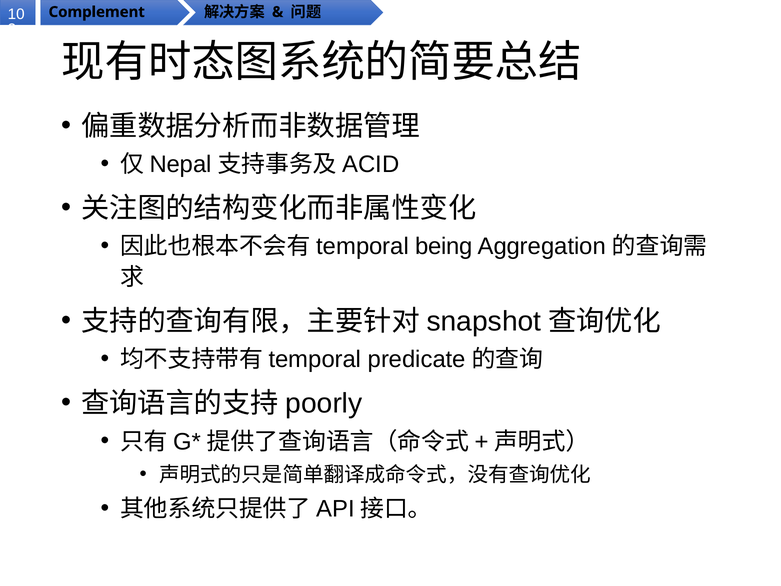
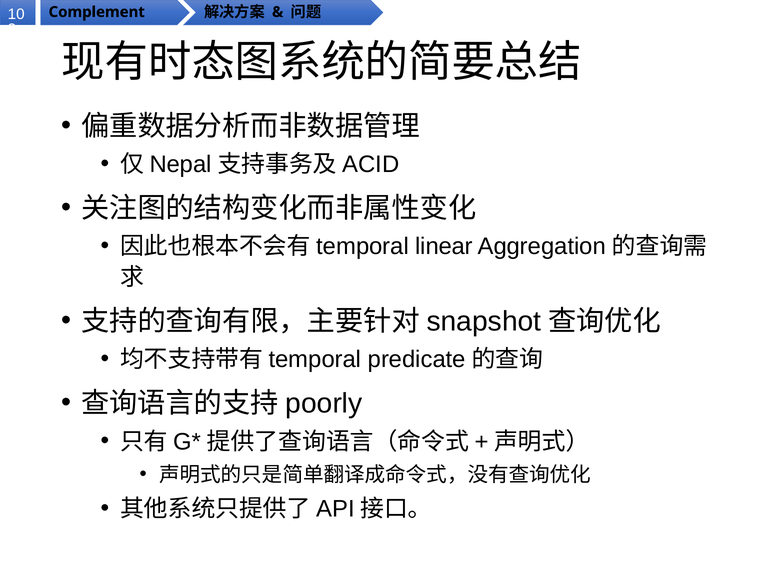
being: being -> linear (444, 246)
